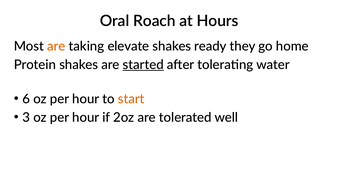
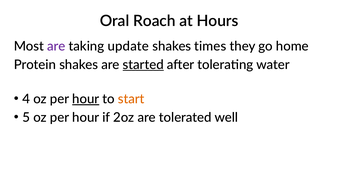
are colour: orange -> purple (56, 46)
elevate: elevate -> update (128, 46)
ready: ready -> times (210, 46)
6: 6 -> 4 (26, 99)
hour underline: none -> present (86, 99)
3: 3 -> 5 (26, 117)
